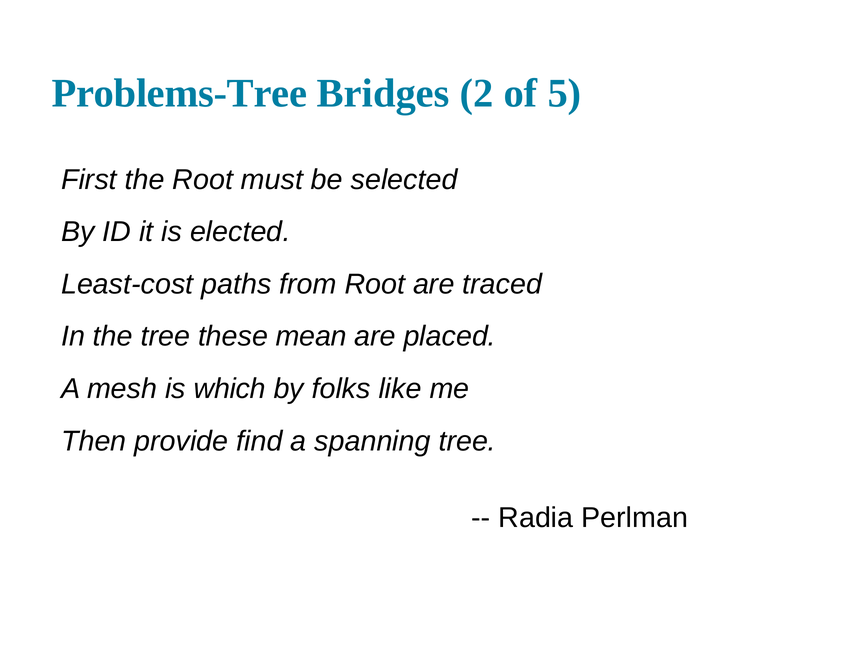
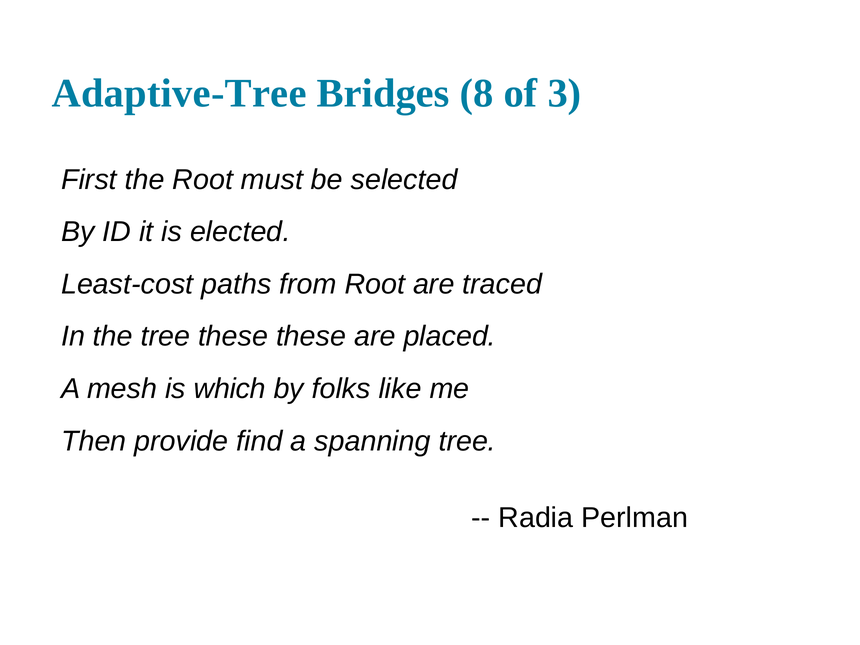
Problems-Tree: Problems-Tree -> Adaptive-Tree (179, 93)
2: 2 -> 8 (477, 93)
5: 5 -> 3 (564, 93)
these mean: mean -> these (311, 337)
